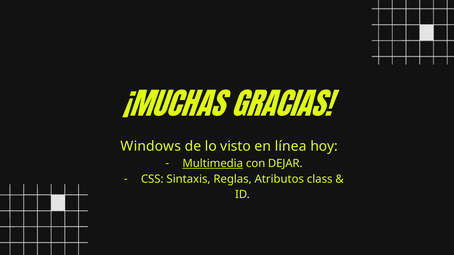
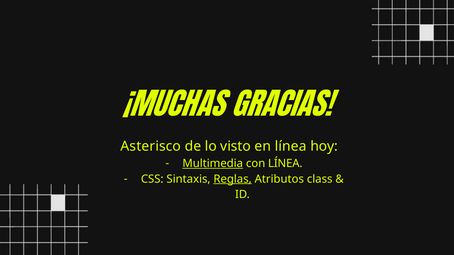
Windows: Windows -> Asterisco (151, 147)
con DEJAR: DEJAR -> LÍNEA (285, 164)
Reglas underline: none -> present (233, 179)
